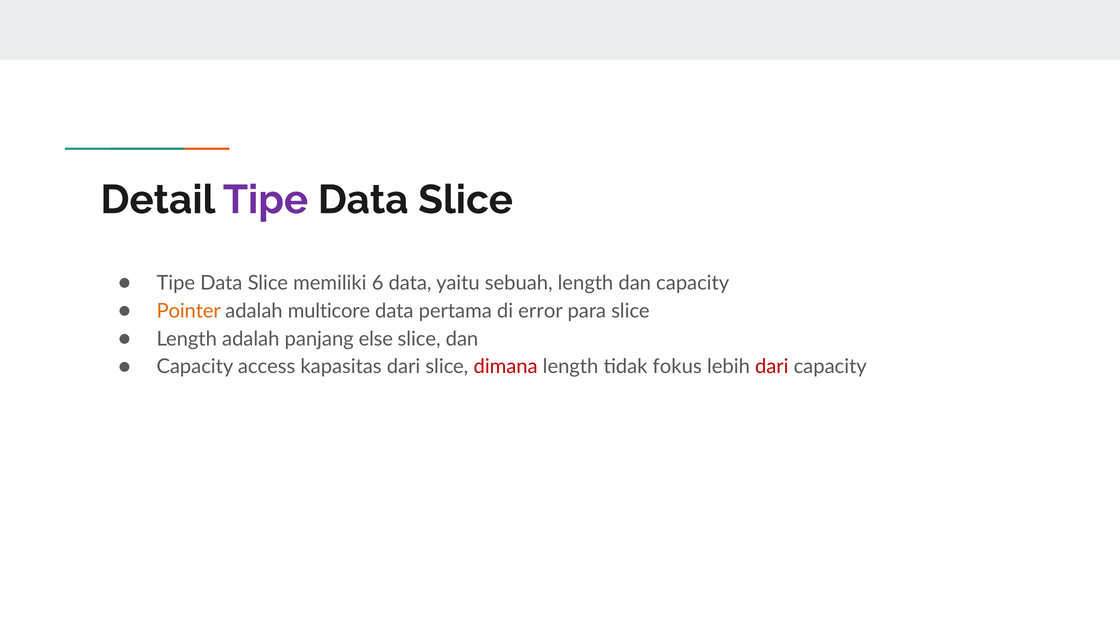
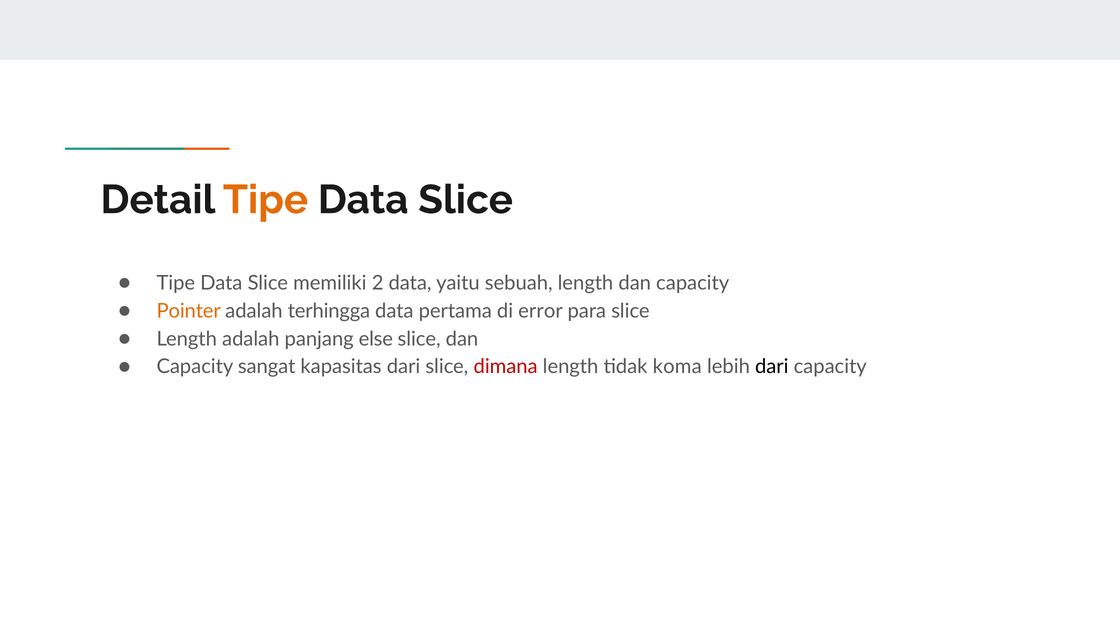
Tipe colour: purple -> orange (266, 200)
6: 6 -> 2 (378, 283)
multicore: multicore -> terhingga (329, 311)
access: access -> sangat (267, 367)
fokus: fokus -> koma (677, 367)
dari colour: red -> black (772, 367)
